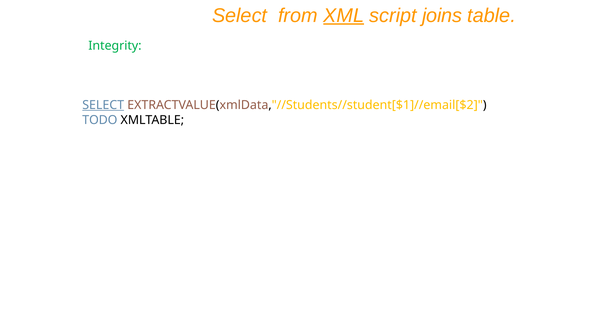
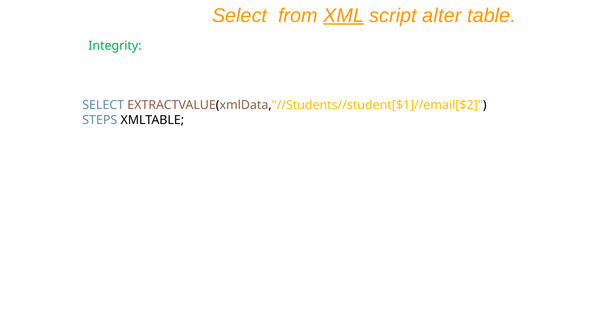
joins: joins -> alter (442, 15)
SELECT underline: present -> none (103, 105)
TODO: TODO -> STEPS (100, 120)
